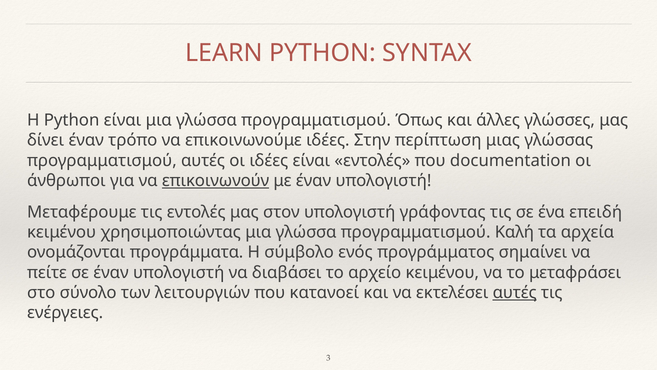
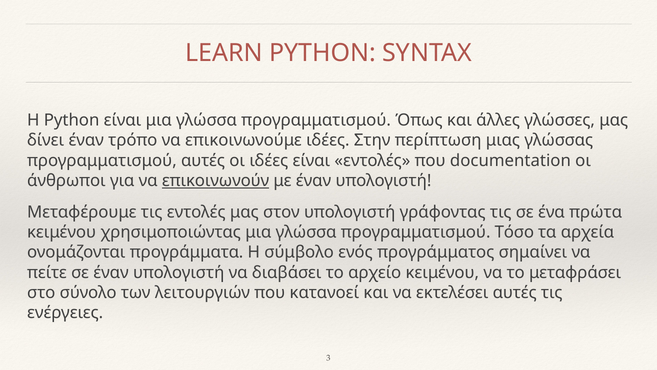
επειδή: επειδή -> πρώτα (596, 212)
Καλή: Καλή -> Τόσο (514, 232)
αυτές underline: present -> none (515, 292)
